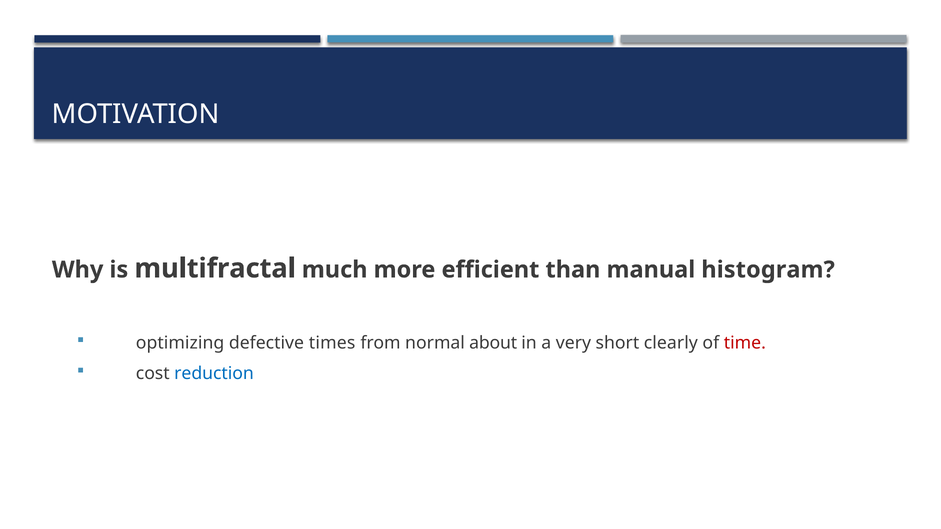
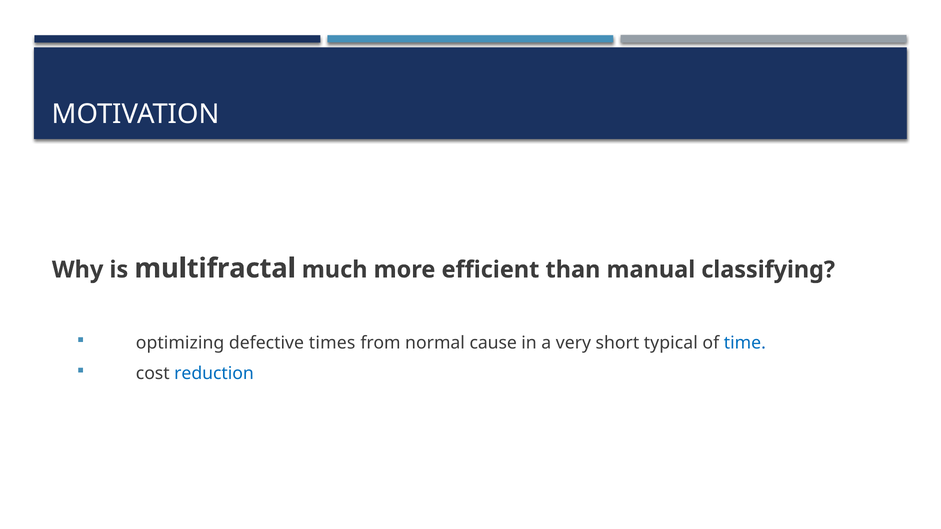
histogram: histogram -> classifying (768, 270)
about: about -> cause (493, 343)
clearly: clearly -> typical (671, 343)
time colour: red -> blue (745, 343)
